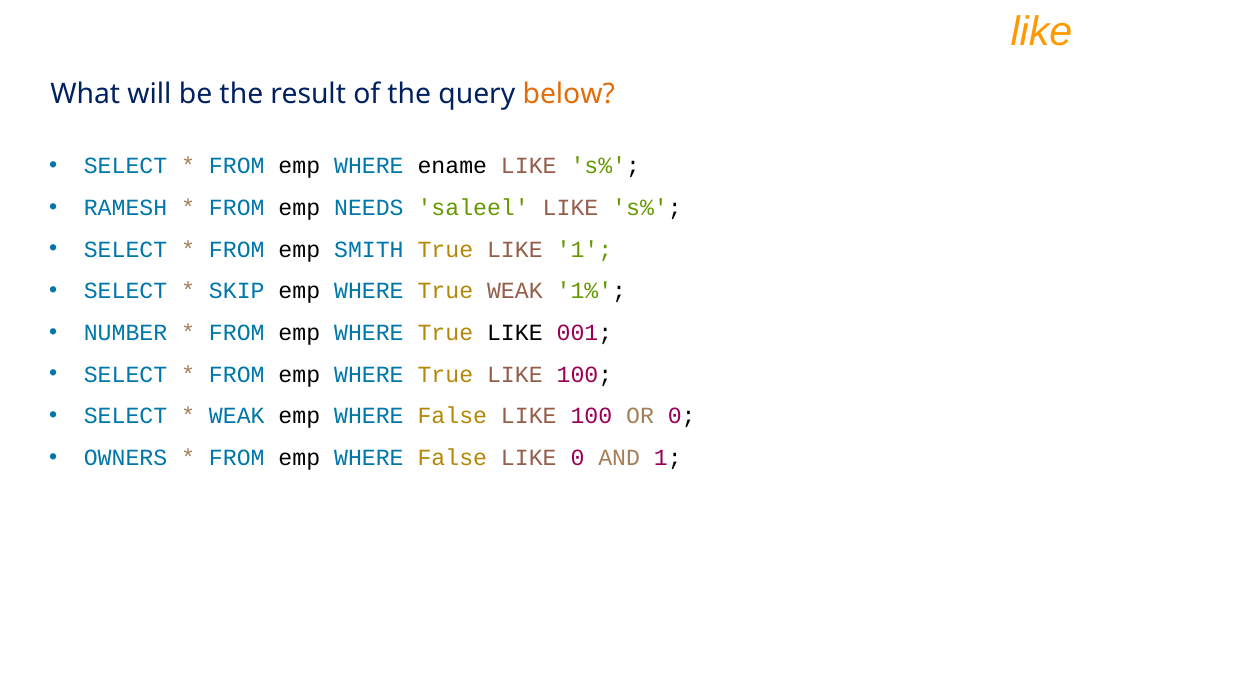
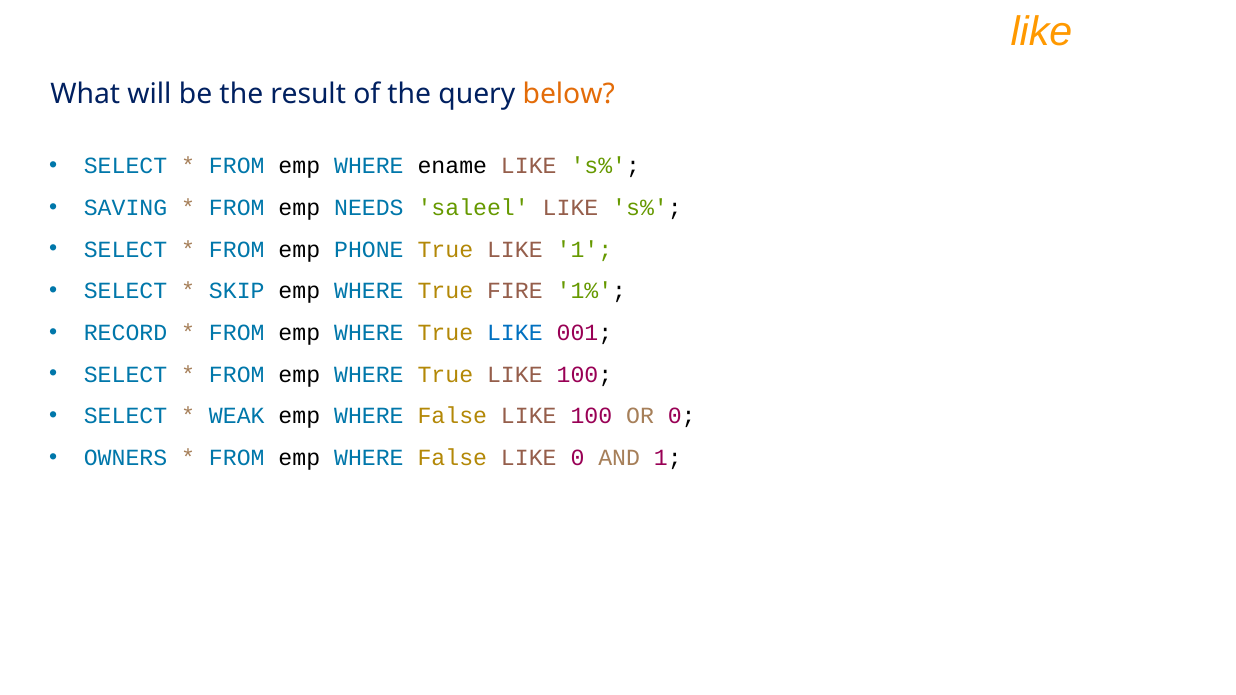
RAMESH: RAMESH -> SAVING (126, 208)
SMITH: SMITH -> PHONE (369, 250)
True WEAK: WEAK -> FIRE (515, 291)
NUMBER: NUMBER -> RECORD (126, 333)
LIKE colour: black -> blue (515, 333)
